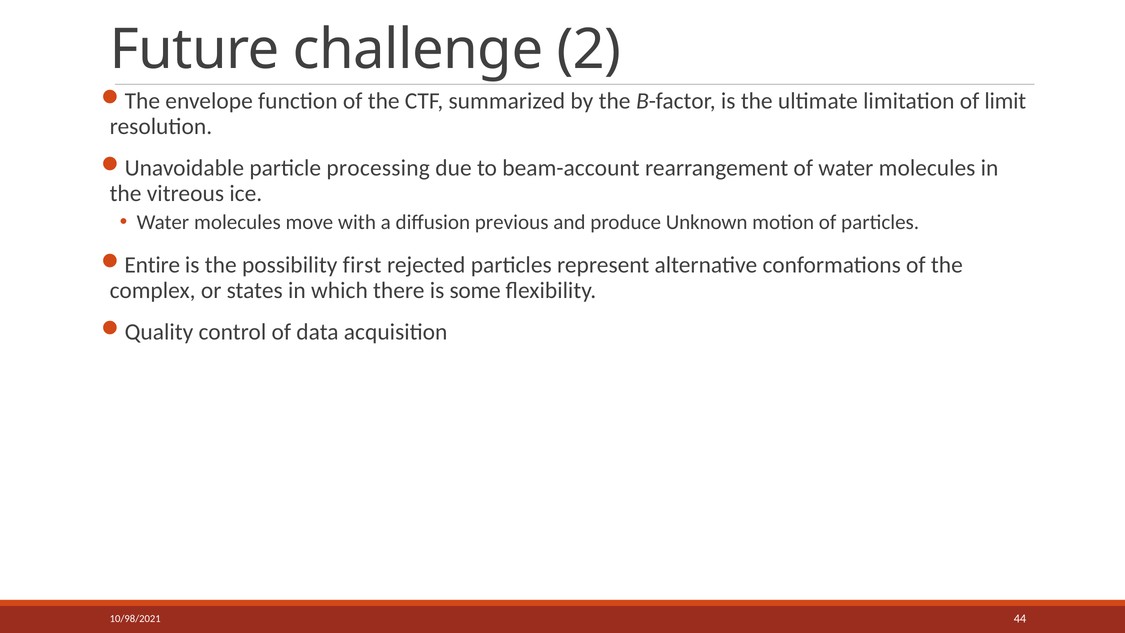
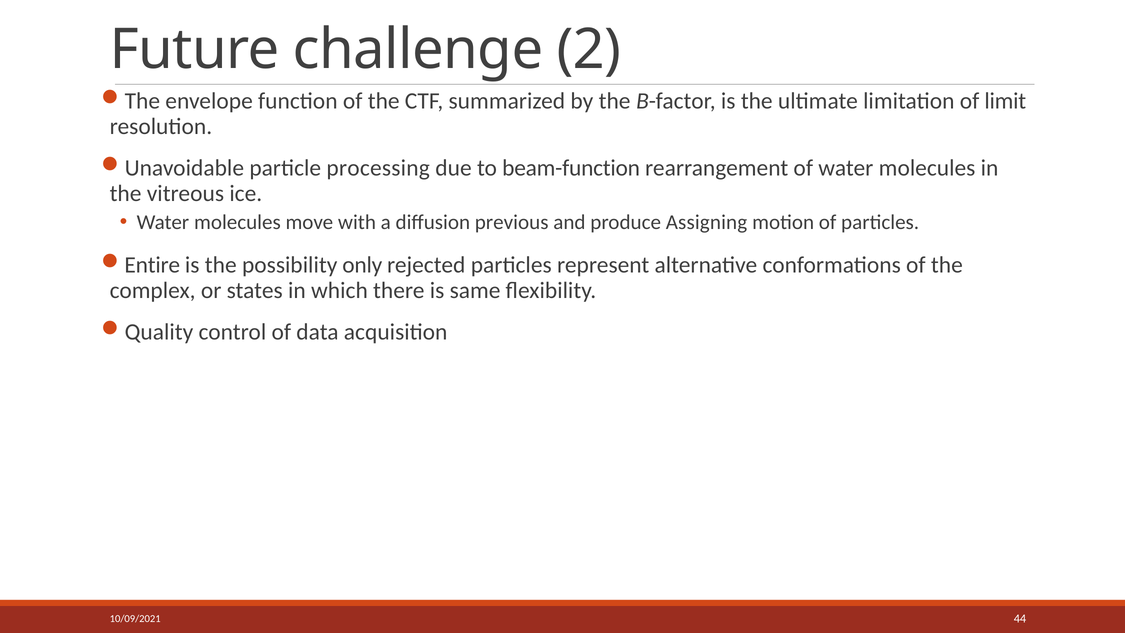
beam-account: beam-account -> beam-function (571, 168)
Unknown: Unknown -> Assigning (707, 222)
first: first -> only (362, 265)
some: some -> same (475, 290)
10/98/2021: 10/98/2021 -> 10/09/2021 (135, 619)
